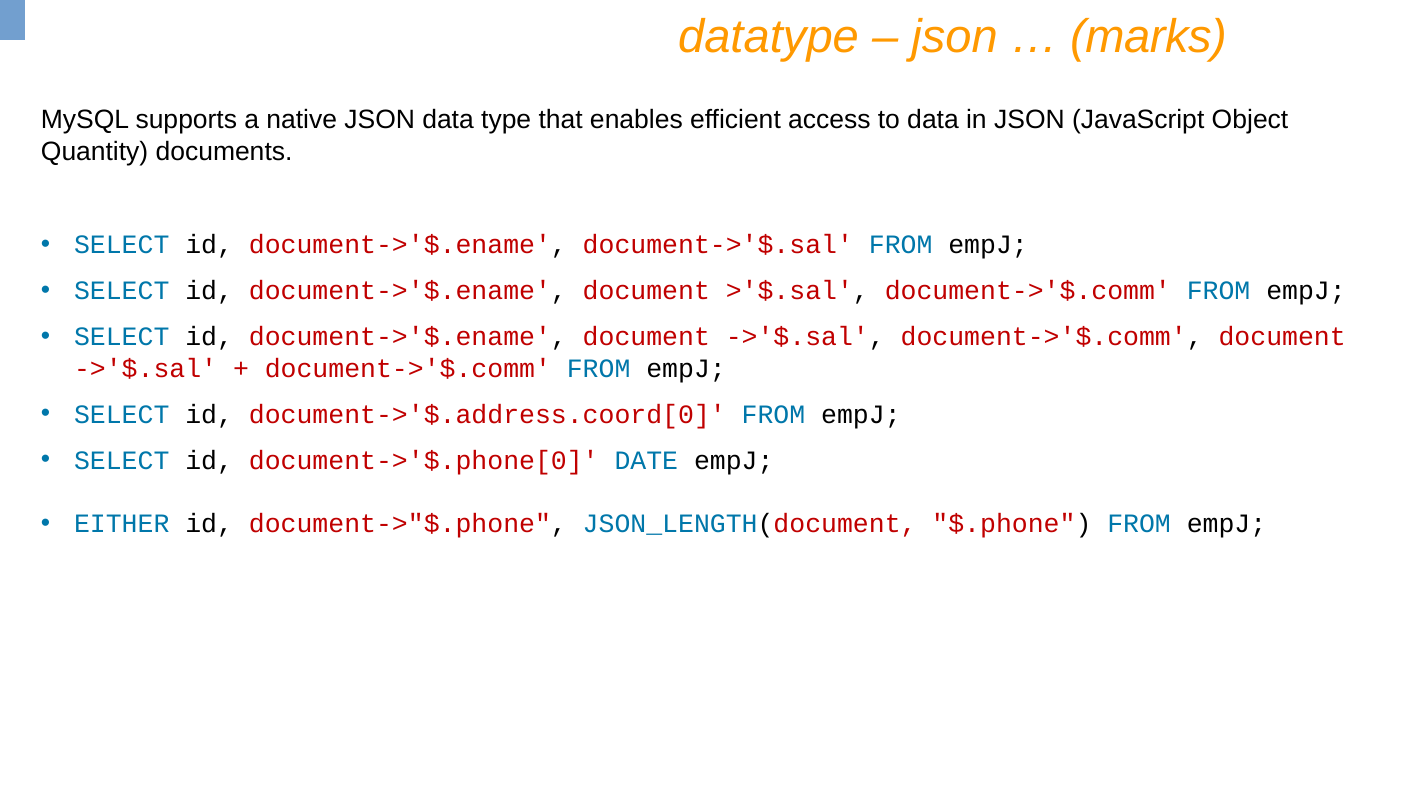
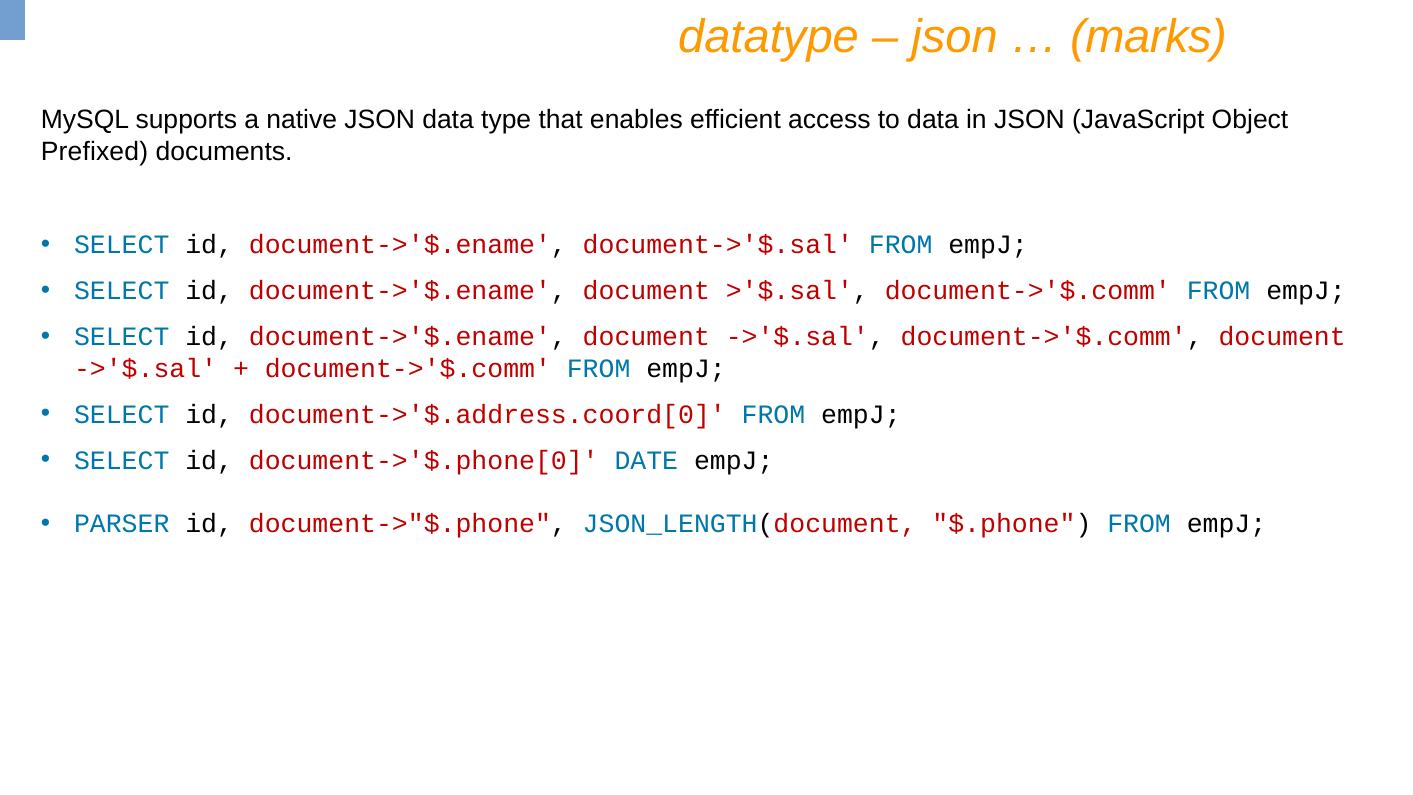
Quantity: Quantity -> Prefixed (95, 152)
EITHER: EITHER -> PARSER (122, 524)
